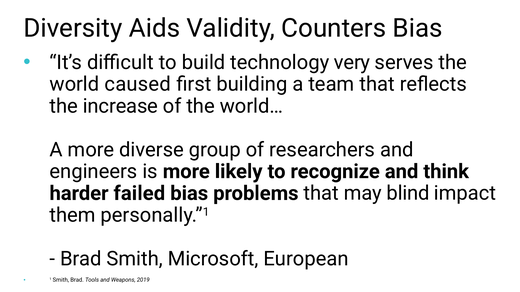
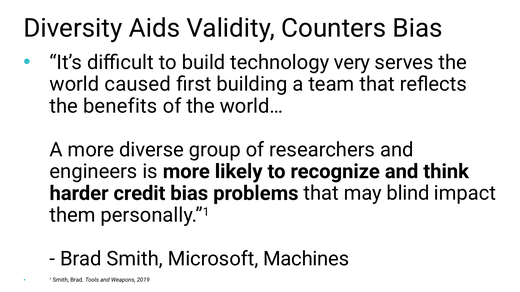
increase: increase -> benefits (120, 106)
failed: failed -> credit (139, 194)
European: European -> Machines (306, 259)
